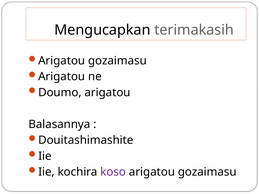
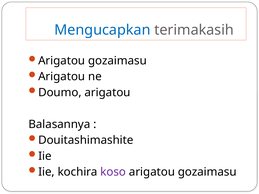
Mengucapkan colour: black -> blue (102, 30)
